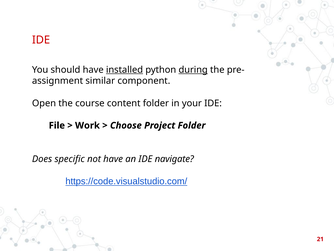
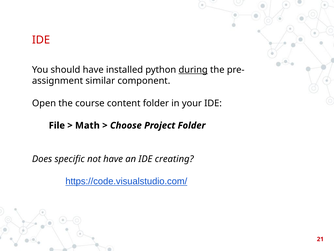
installed underline: present -> none (125, 70)
Work: Work -> Math (87, 125)
navigate: navigate -> creating (174, 159)
